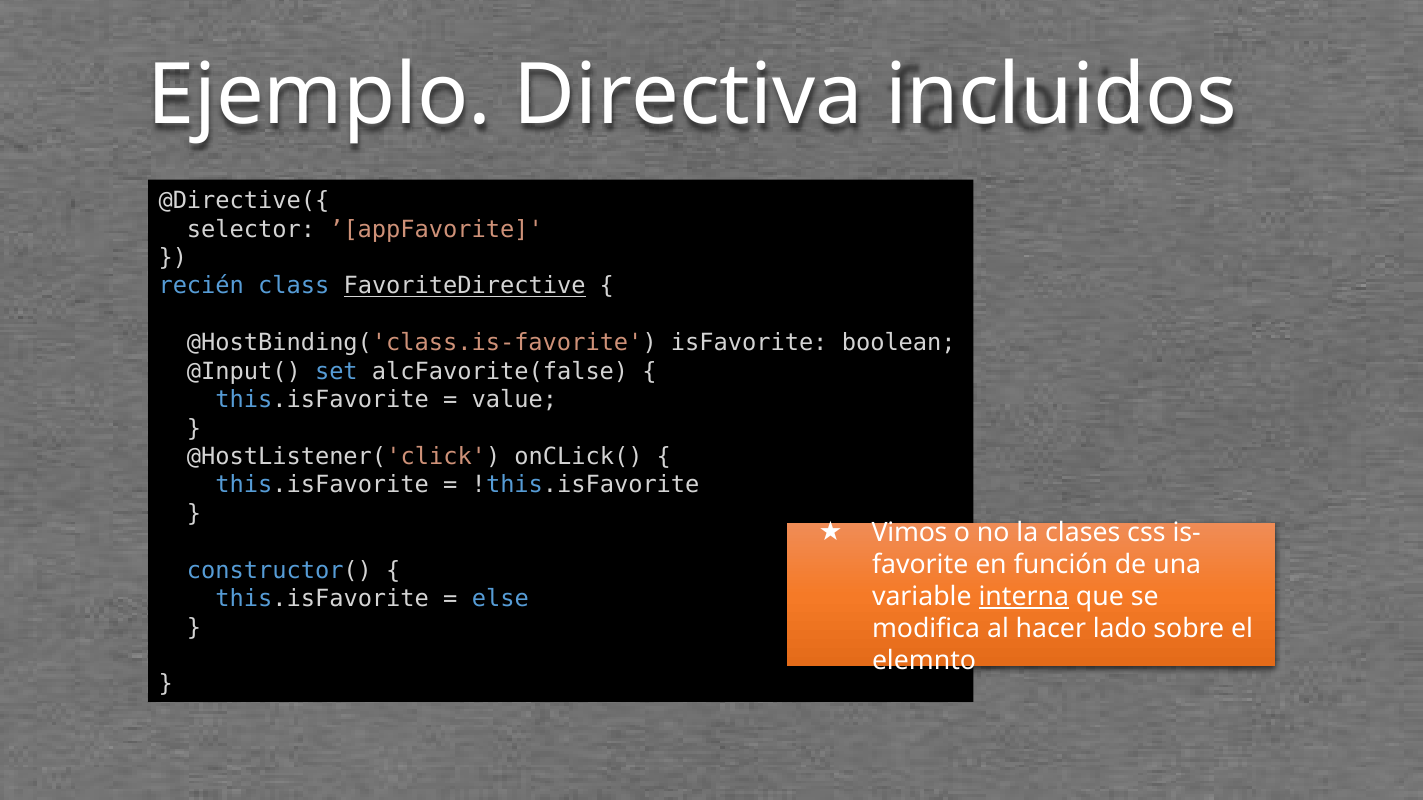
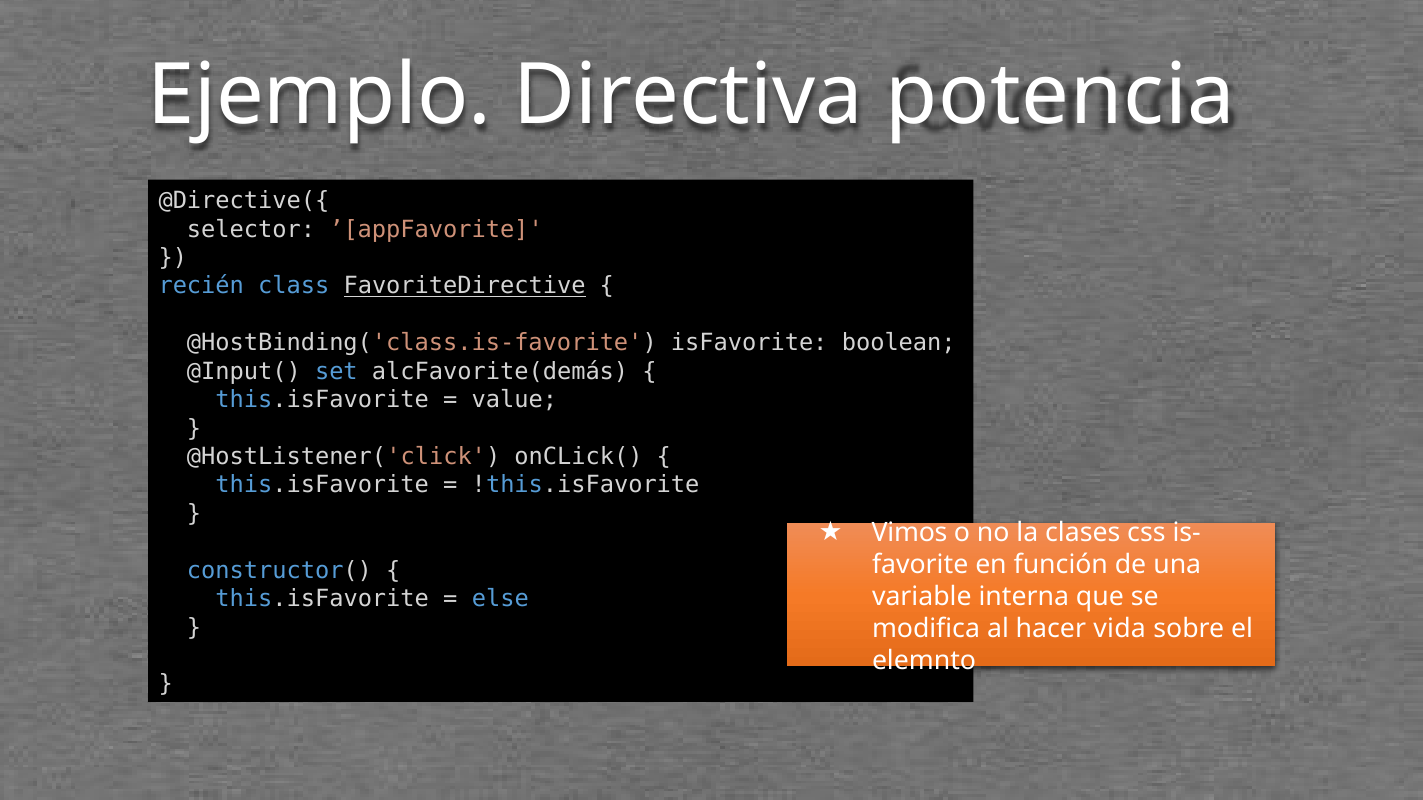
incluidos: incluidos -> potencia (1060, 96)
alcFavorite(false: alcFavorite(false -> alcFavorite(demás (500, 372)
interna underline: present -> none (1024, 597)
lado: lado -> vida (1120, 629)
